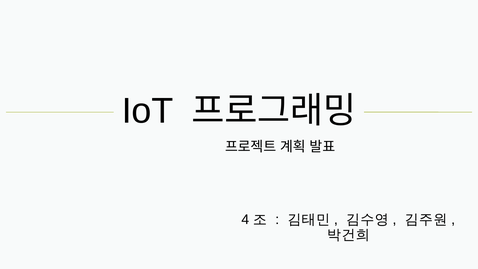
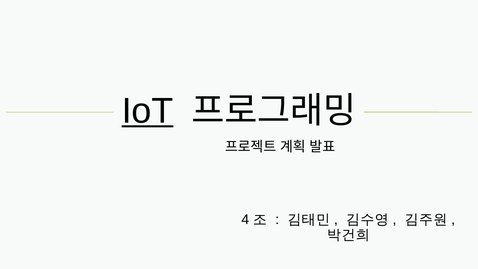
IoT underline: none -> present (148, 111)
